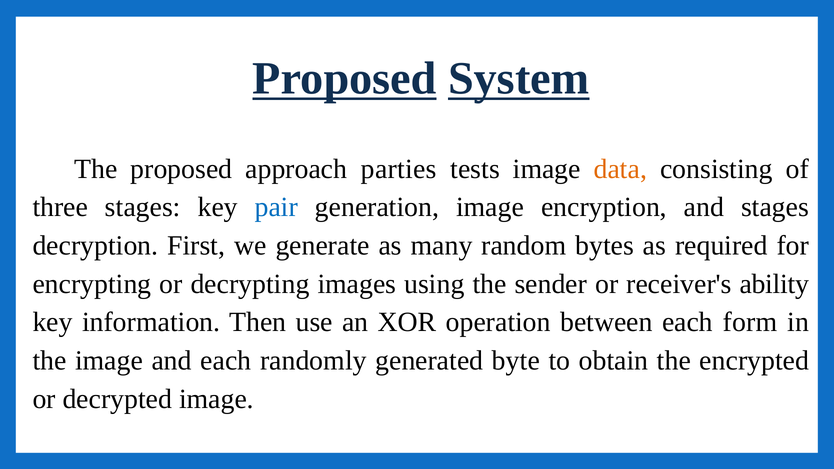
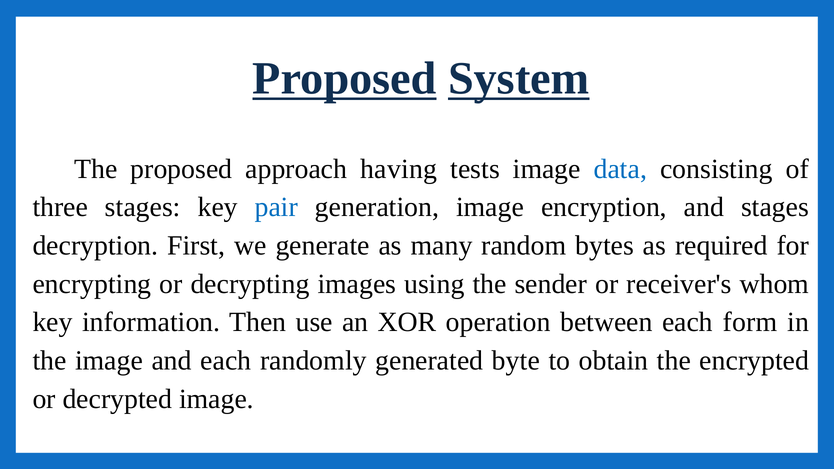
parties: parties -> having (399, 169)
data colour: orange -> blue (620, 169)
ability: ability -> whom (774, 284)
